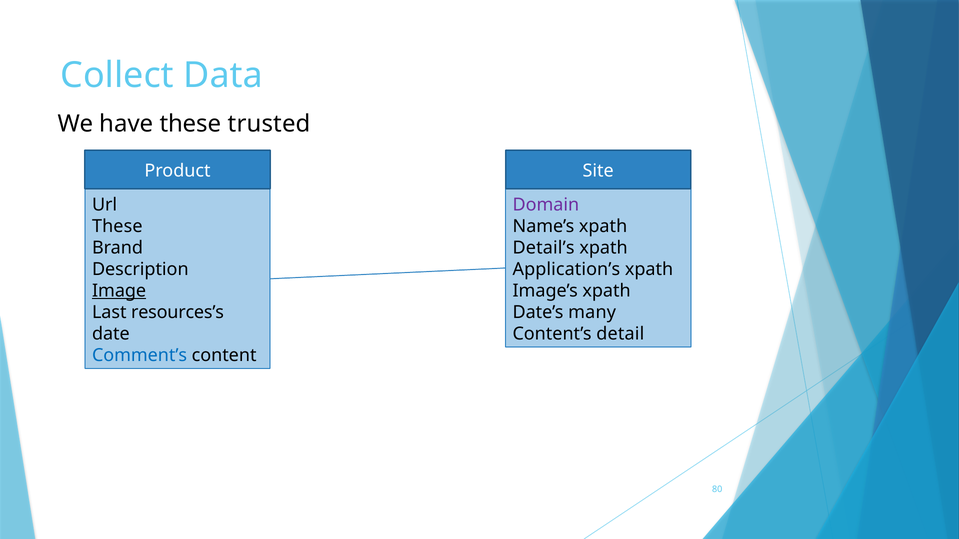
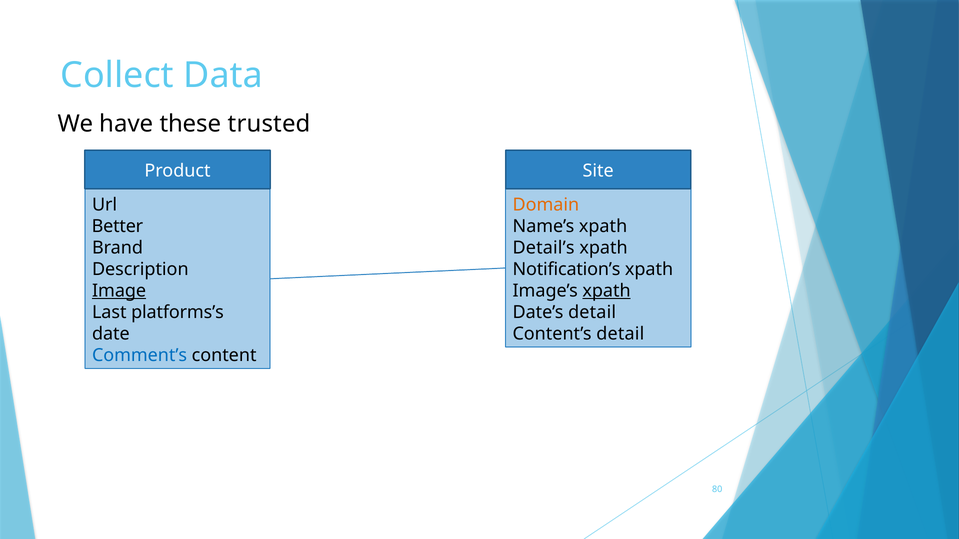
Domain colour: purple -> orange (546, 205)
These: These -> Better (117, 226)
Application’s: Application’s -> Notification’s (567, 269)
xpath underline: none -> present (607, 291)
resources’s: resources’s -> platforms’s (177, 313)
Date’s many: many -> detail (592, 313)
